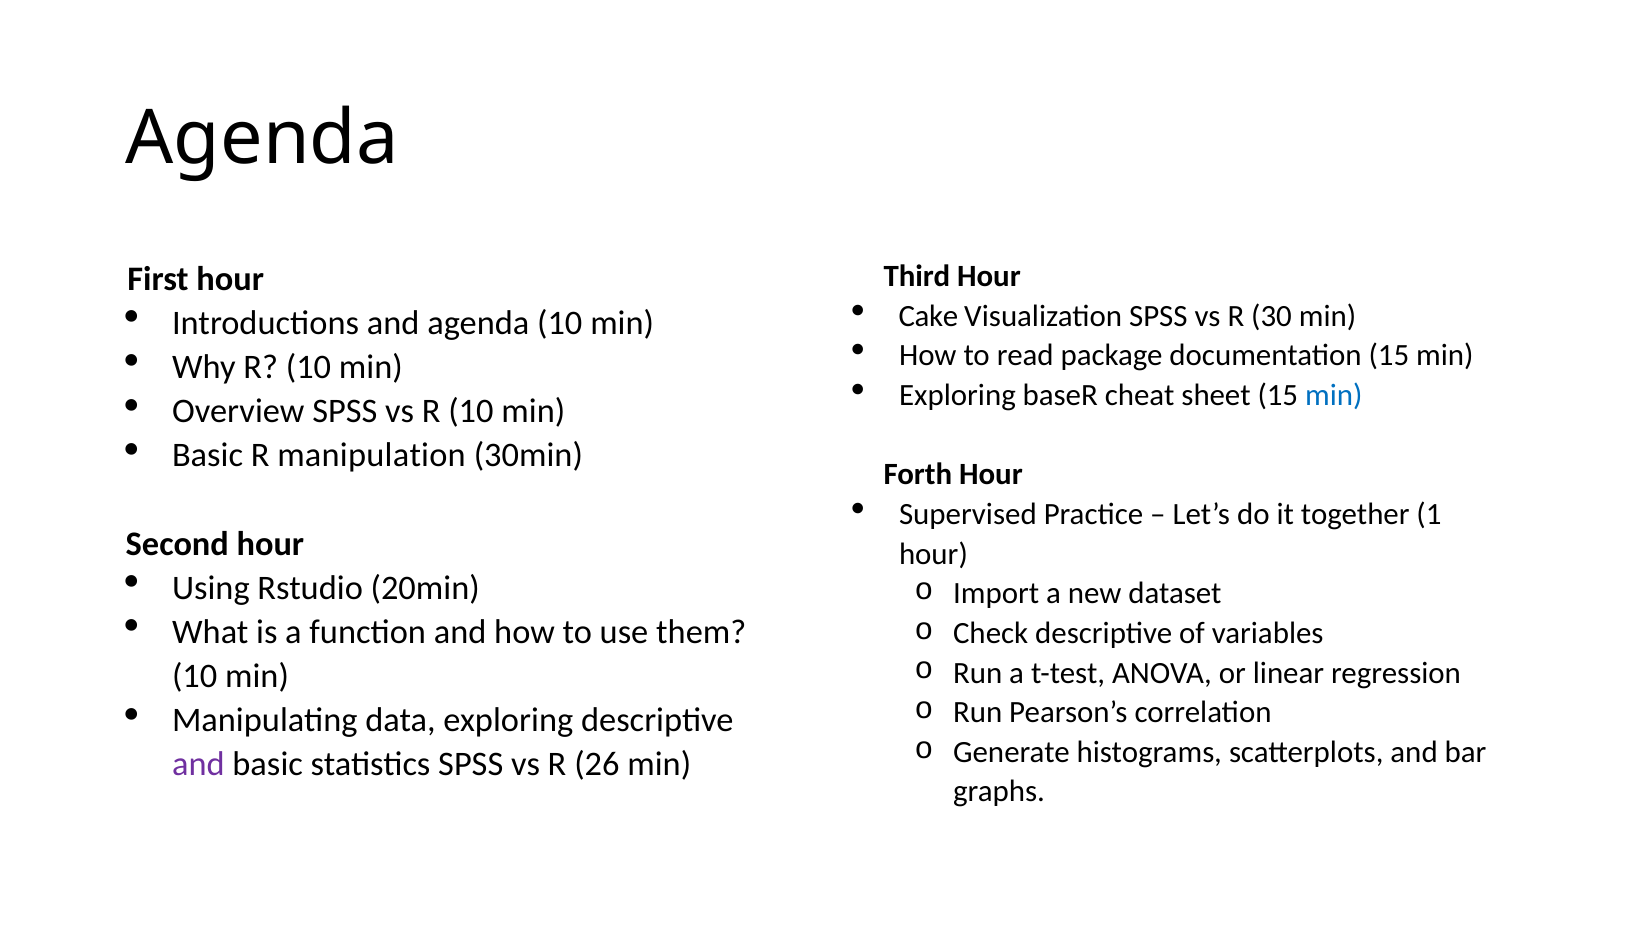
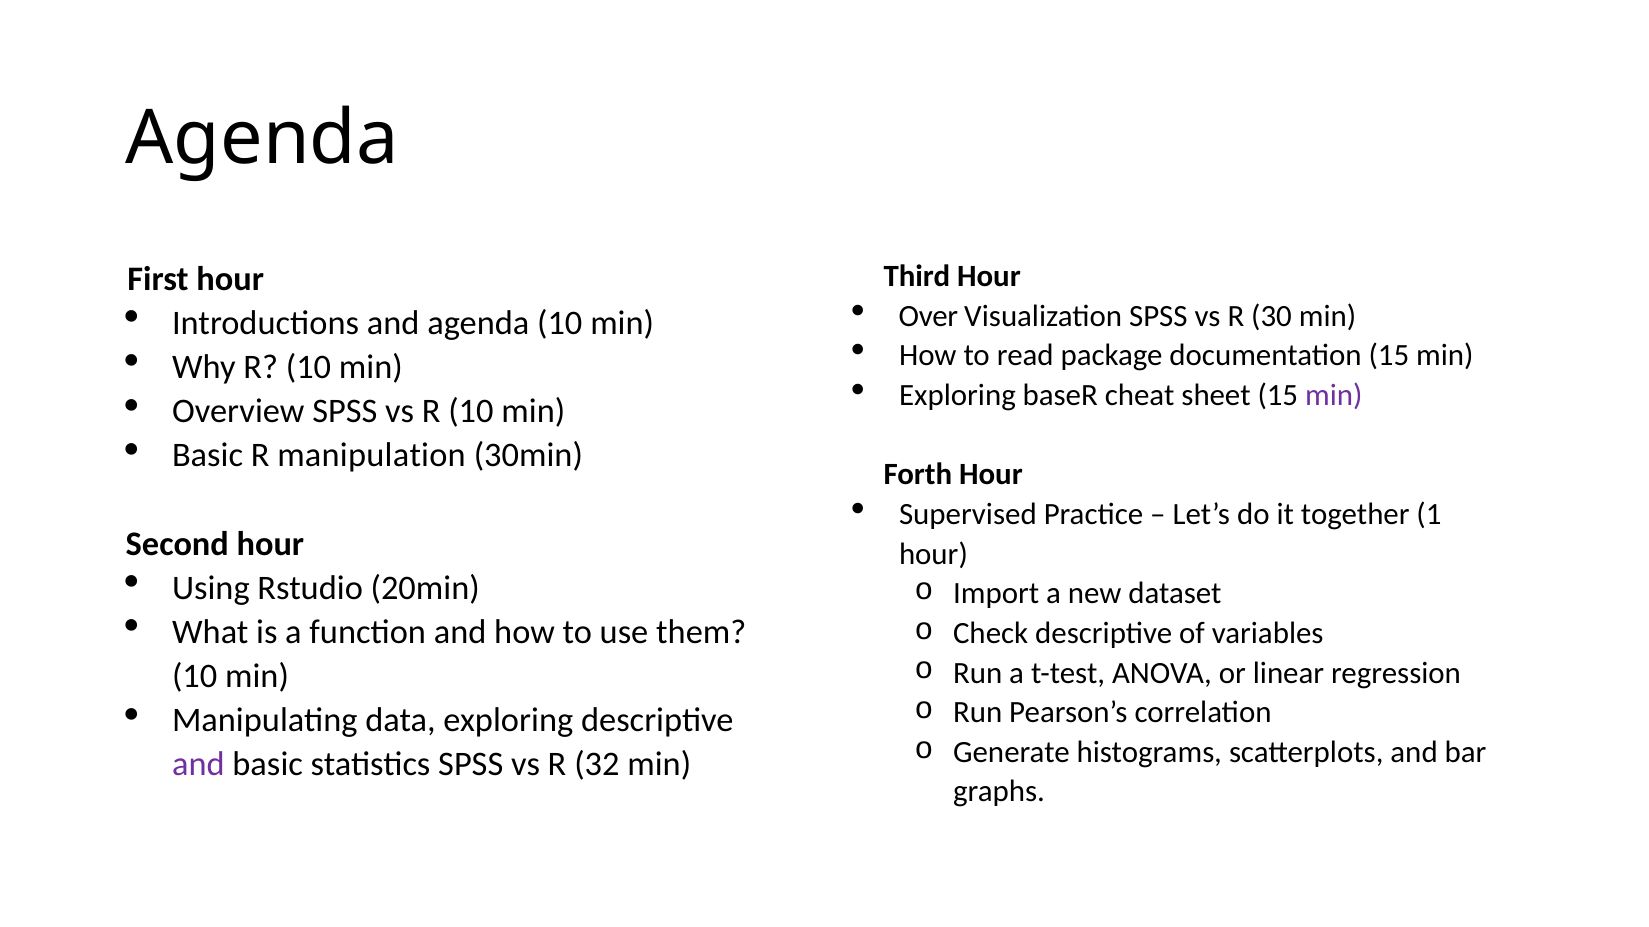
Cake: Cake -> Over (928, 316)
min colour: blue -> purple (1334, 395)
26: 26 -> 32 (597, 765)
